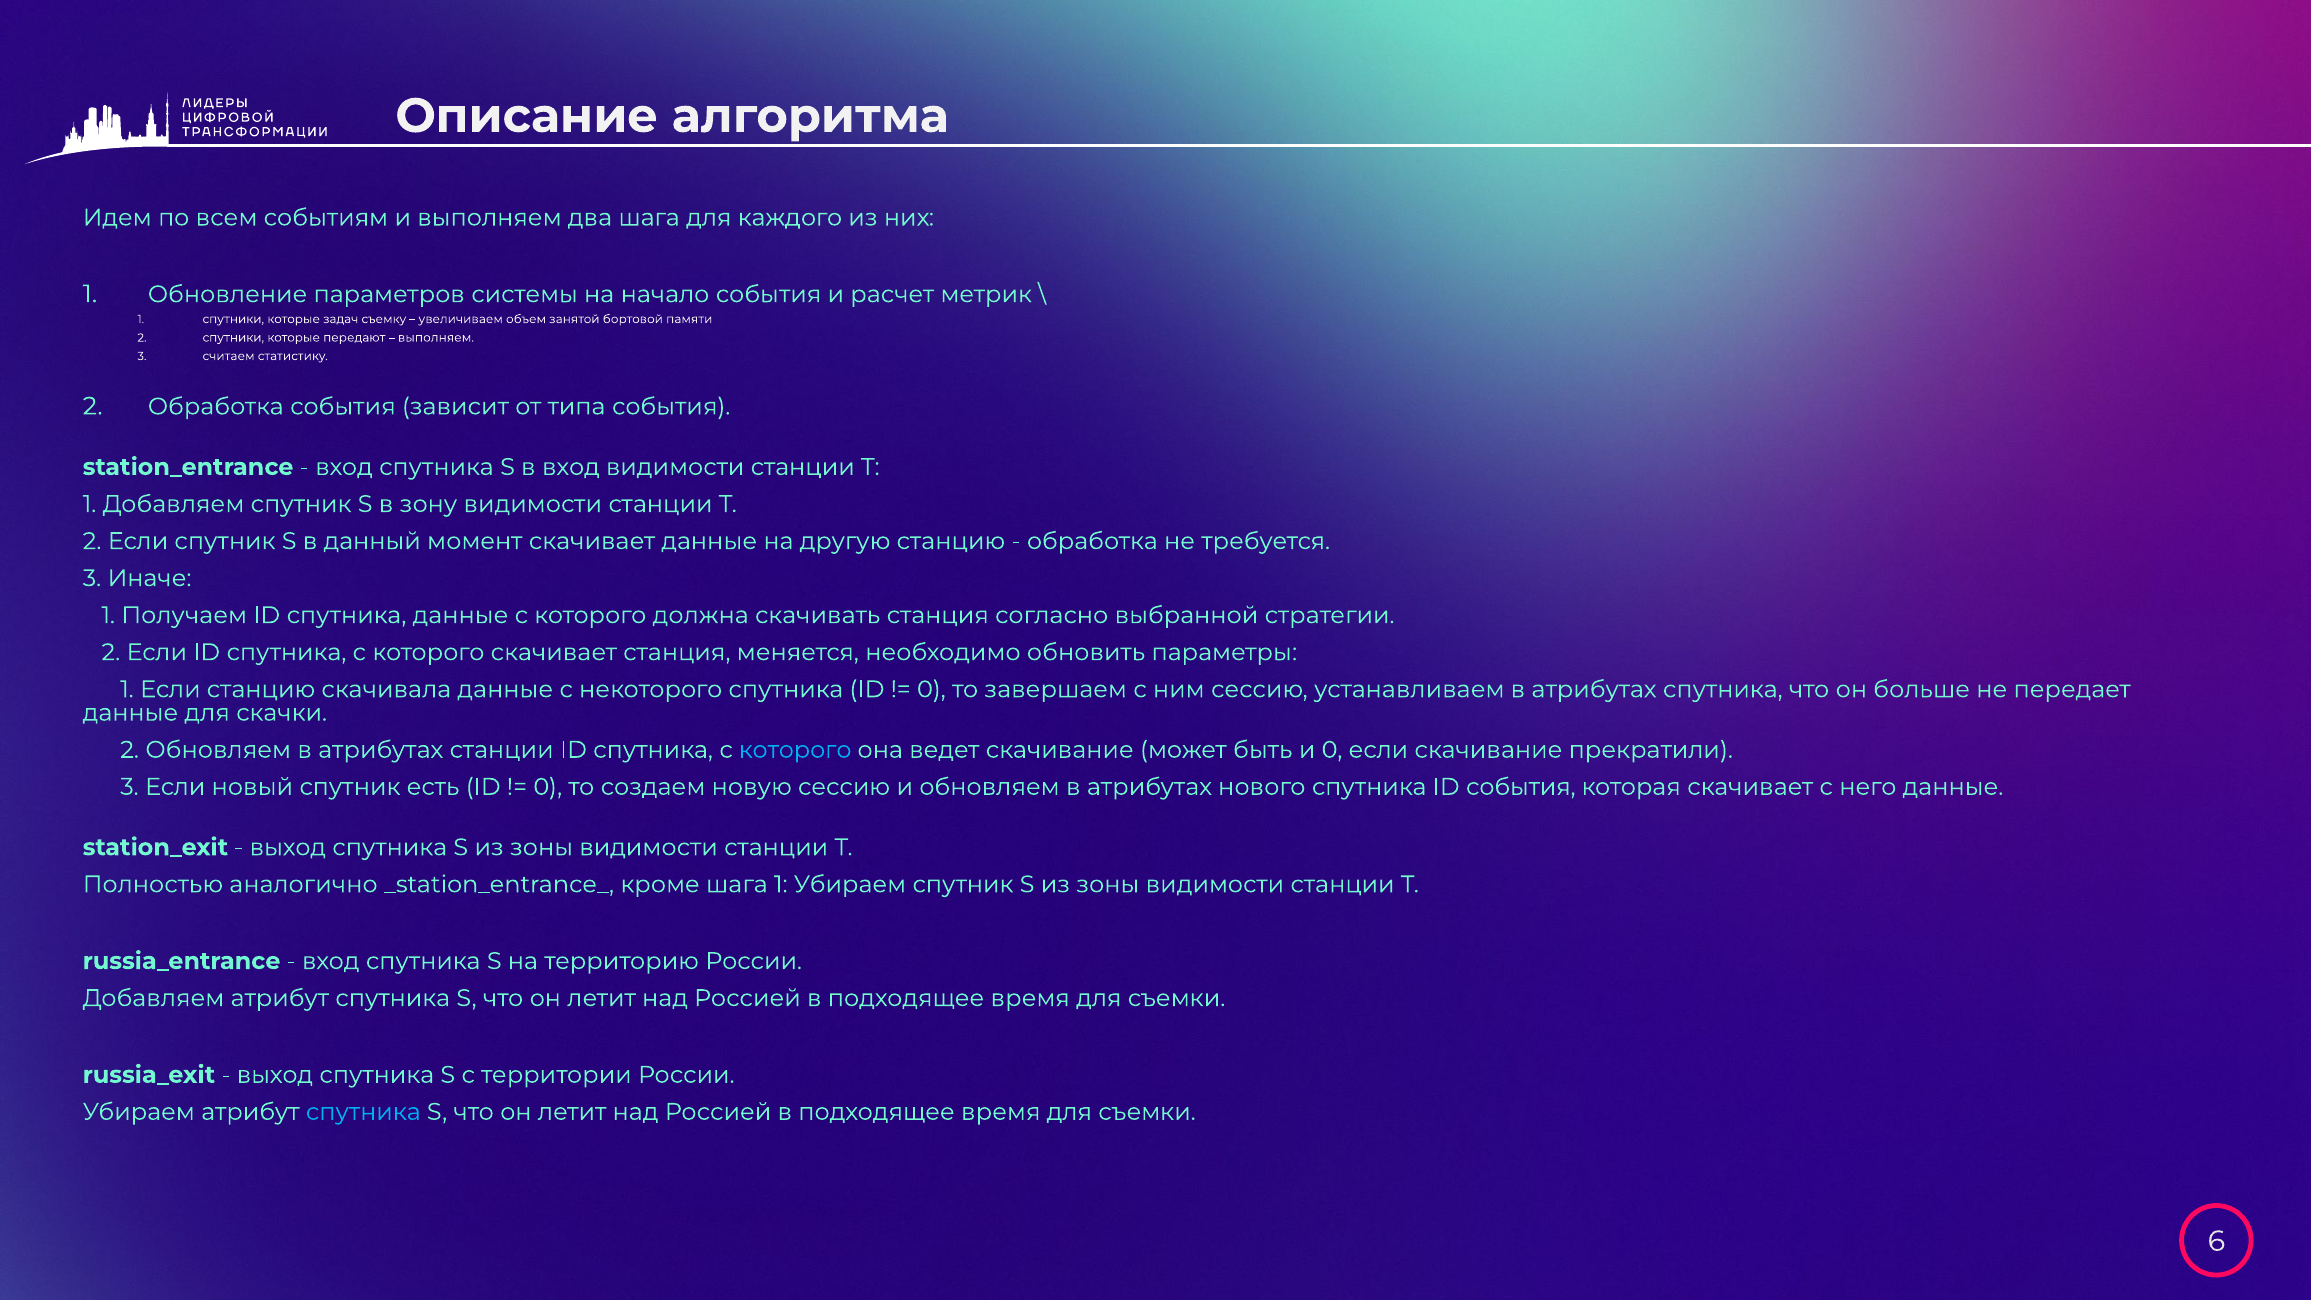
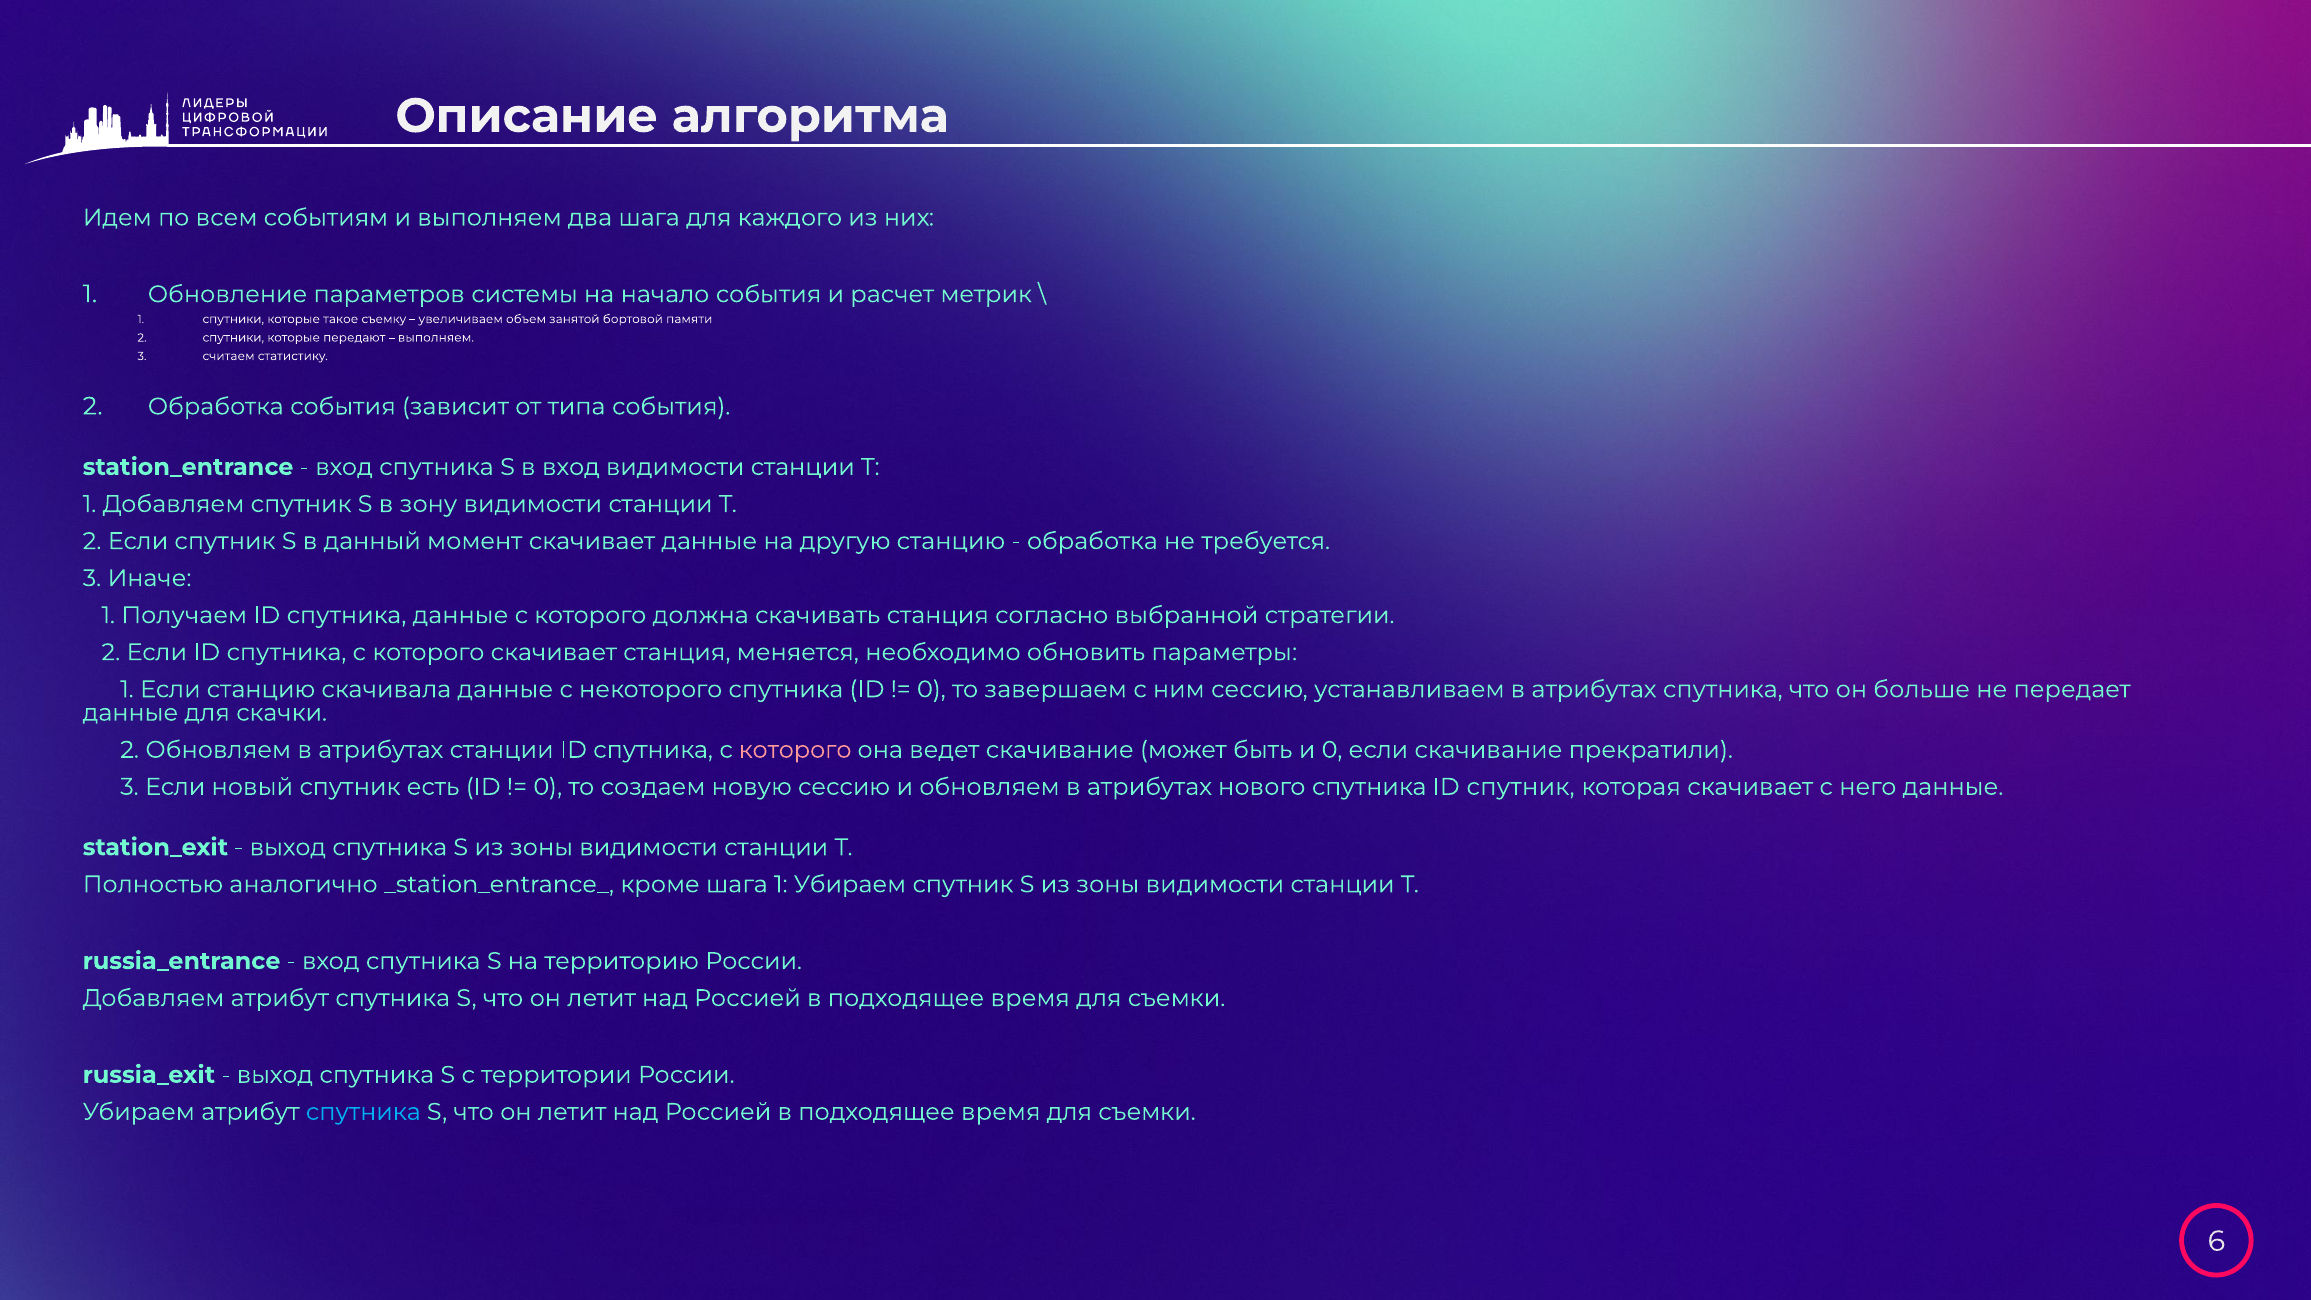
задач: задач -> такое (341, 319)
которого colour: light blue -> pink (795, 750)
ID события: события -> спутник (1521, 787)
